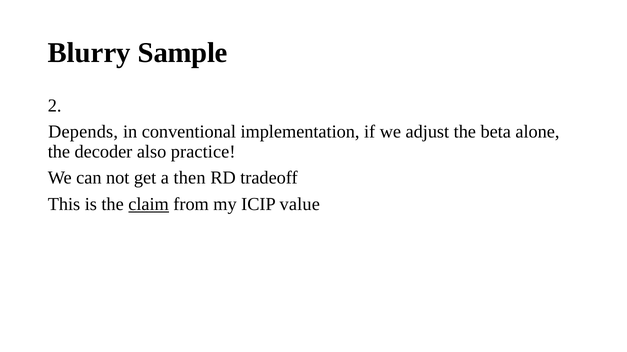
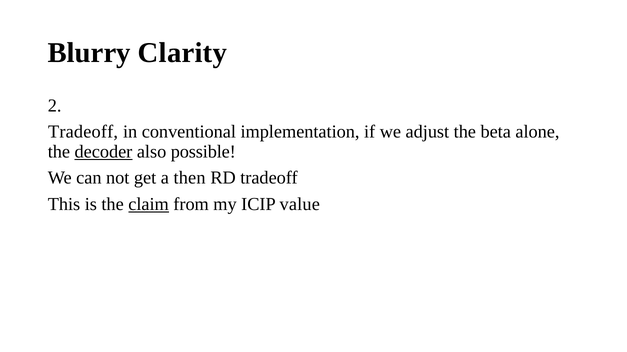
Sample: Sample -> Clarity (182, 53)
Depends: Depends -> Tradeoff (83, 132)
decoder underline: none -> present (103, 152)
practice: practice -> possible (203, 152)
